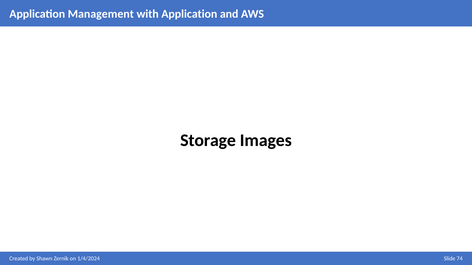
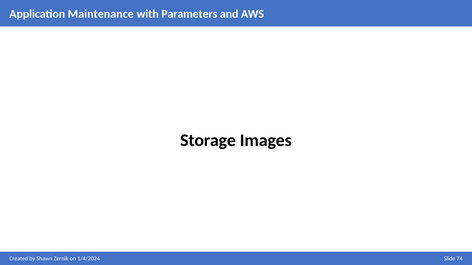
Management: Management -> Maintenance (101, 14)
with Application: Application -> Parameters (189, 14)
